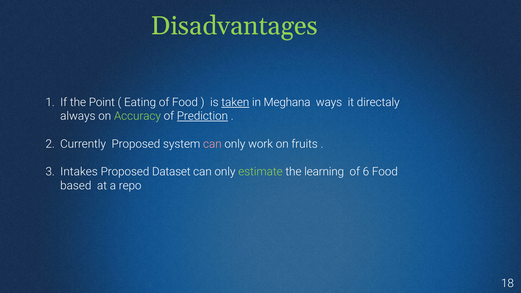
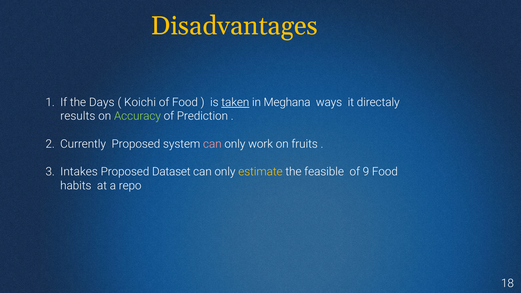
Disadvantages colour: light green -> yellow (234, 26)
Point: Point -> Days (102, 102)
Eating: Eating -> Koichi (140, 102)
always: always -> results (78, 116)
Prediction underline: present -> none (202, 116)
estimate colour: light green -> yellow (260, 172)
learning: learning -> feasible (324, 172)
6: 6 -> 9 (366, 172)
based: based -> habits (76, 186)
